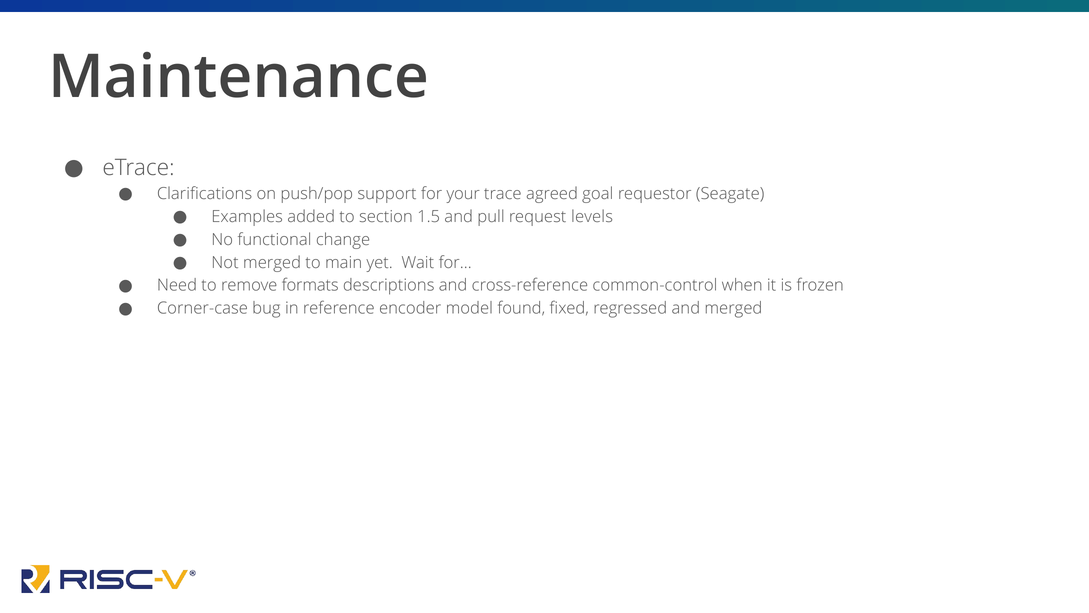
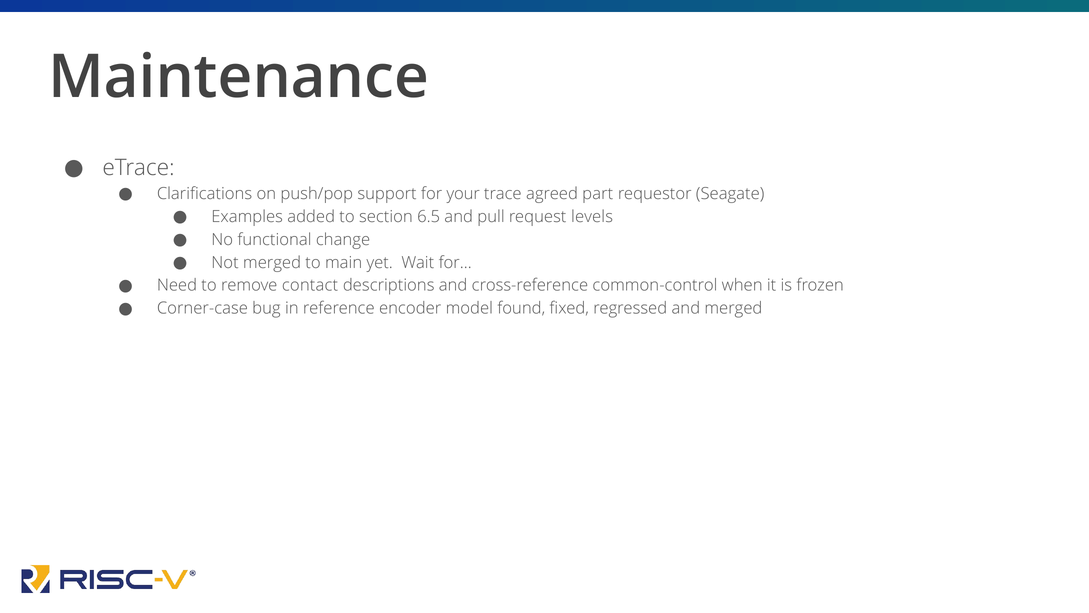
goal: goal -> part (598, 194)
1.5: 1.5 -> 6.5 (429, 216)
formats: formats -> contact (310, 285)
